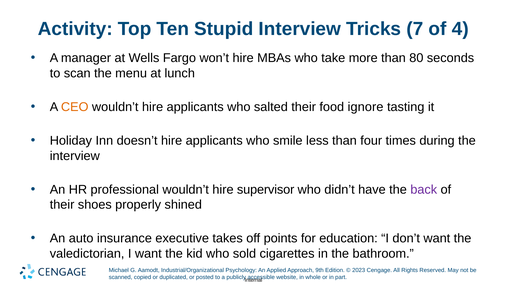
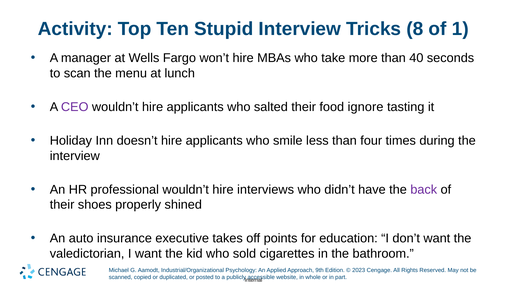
7: 7 -> 8 (415, 29)
4: 4 -> 1 (460, 29)
80: 80 -> 40 (416, 58)
CEO colour: orange -> purple (75, 107)
supervisor: supervisor -> interviews (266, 190)
